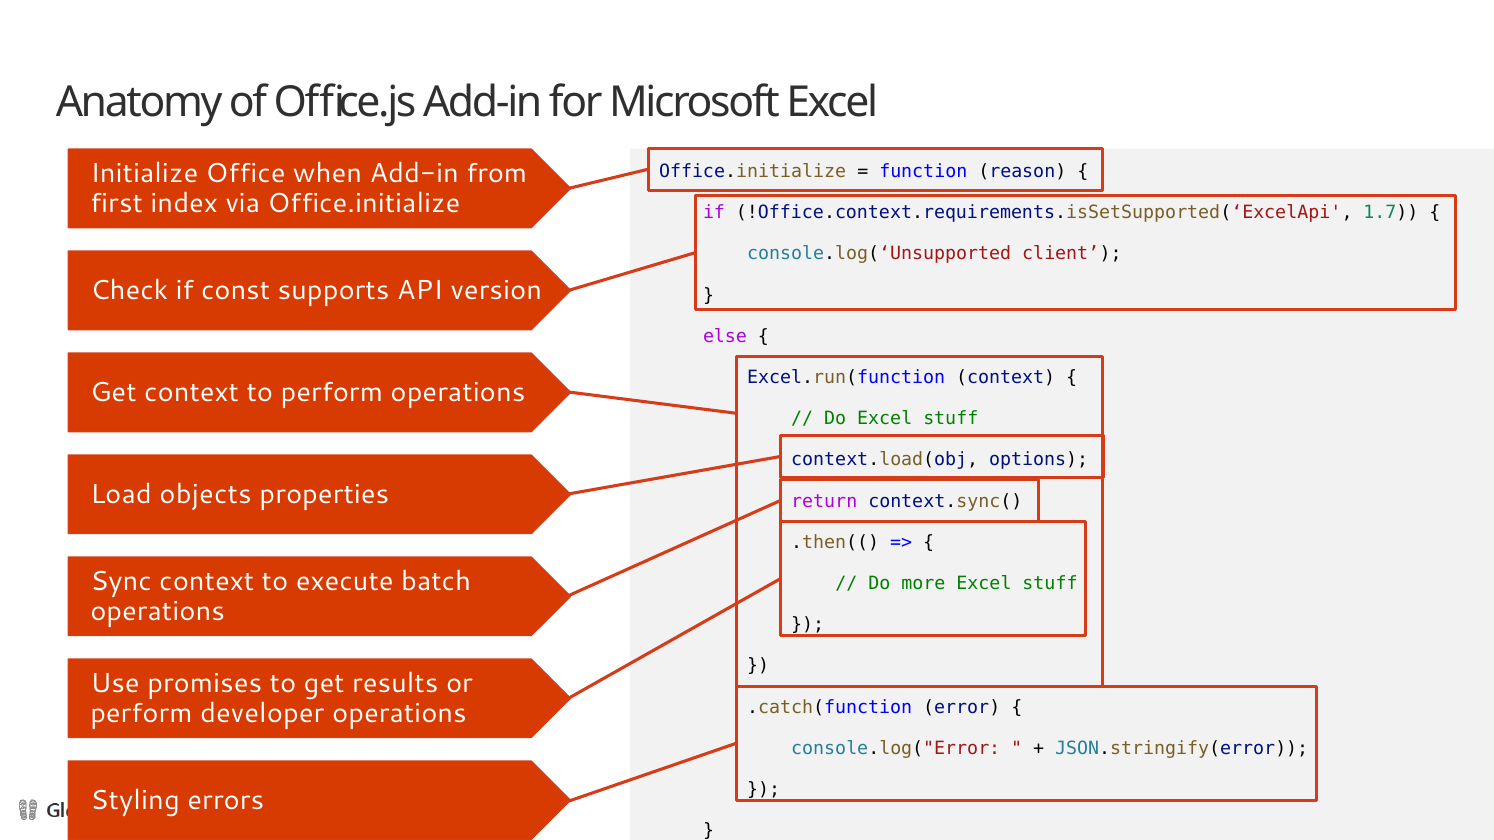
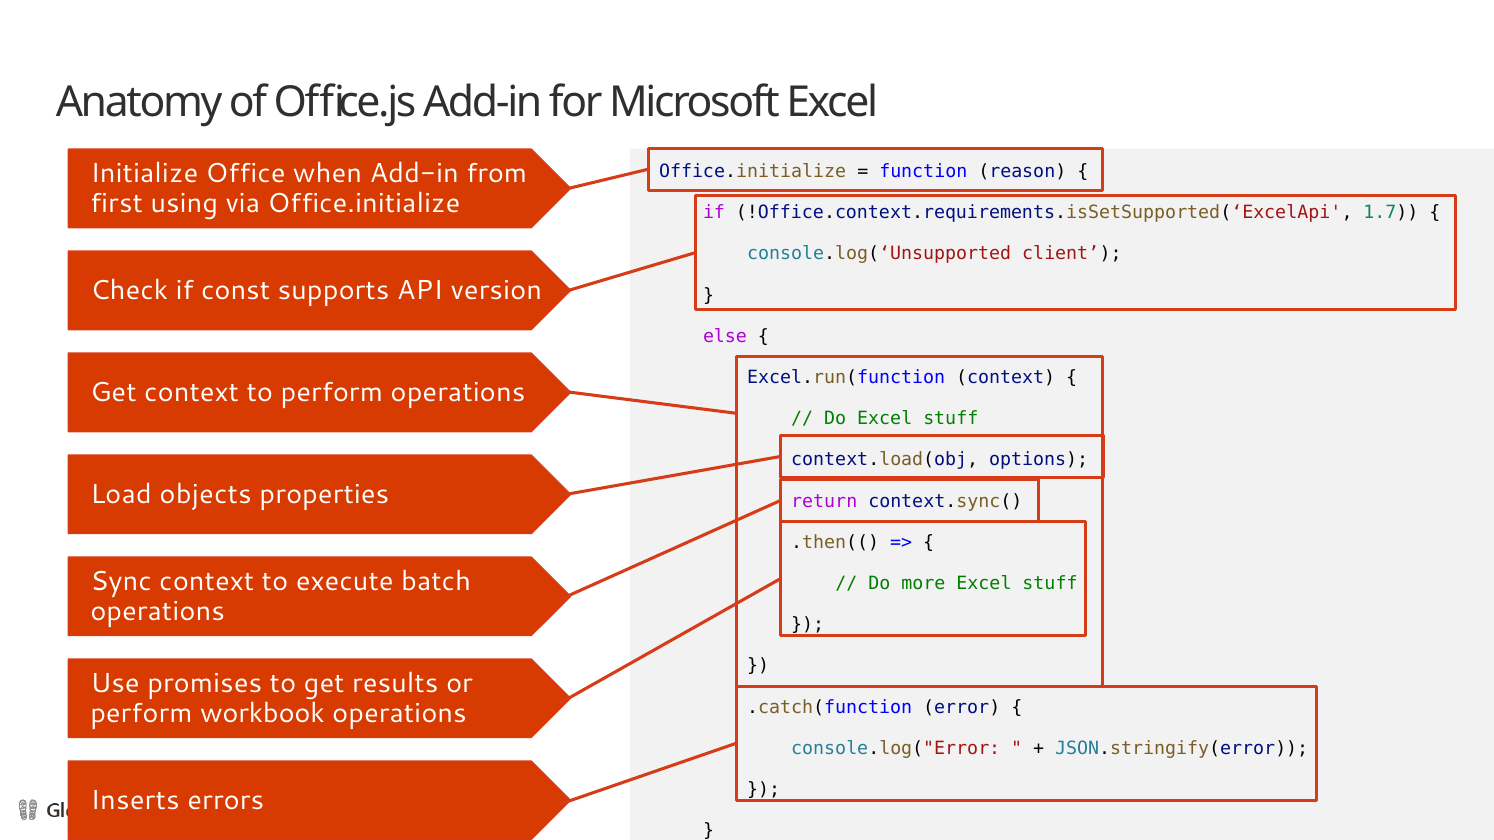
index: index -> using (184, 203)
developer: developer -> workbook (262, 713)
Styling: Styling -> Inserts (135, 800)
